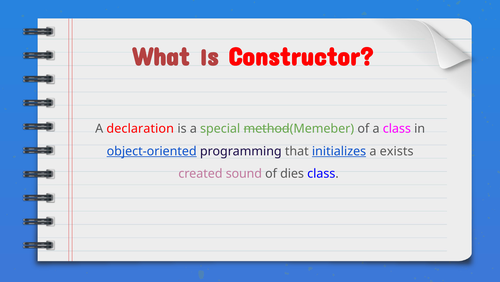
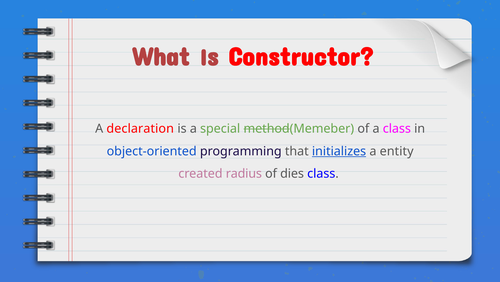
object-oriented underline: present -> none (152, 151)
exists: exists -> entity (397, 151)
sound: sound -> radius (244, 173)
